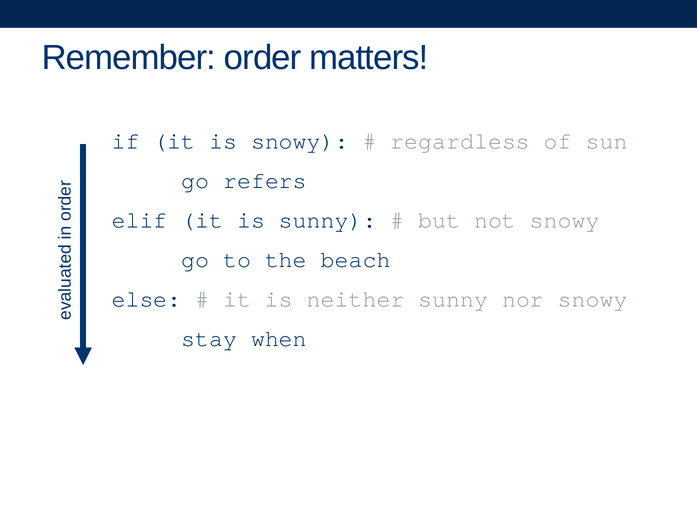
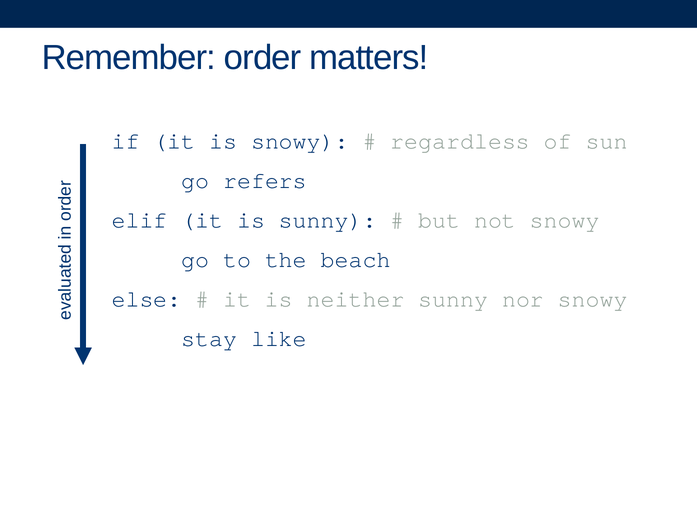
when: when -> like (279, 338)
